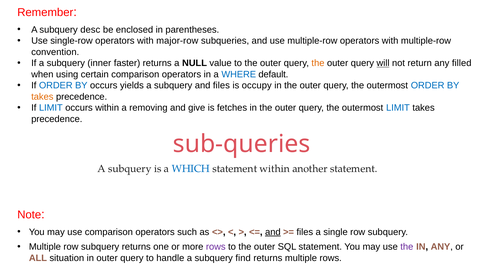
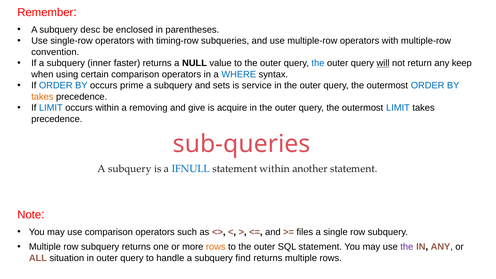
major-row: major-row -> timing-row (177, 41)
the colour: orange -> blue (318, 63)
filled: filled -> keep (462, 63)
default: default -> syntax (273, 74)
yields: yields -> prime (132, 85)
and files: files -> sets (221, 85)
occupy: occupy -> service (257, 85)
fetches: fetches -> acquire (232, 108)
WHICH: WHICH -> IFNULL (191, 169)
and underline: present -> none (273, 232)
rows colour: purple -> orange (216, 247)
